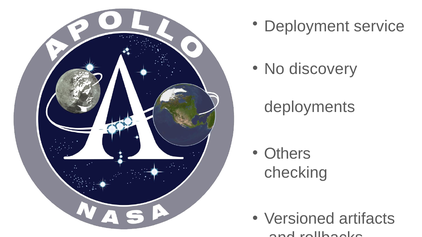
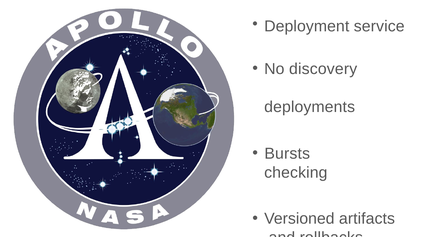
Others: Others -> Bursts (287, 154)
